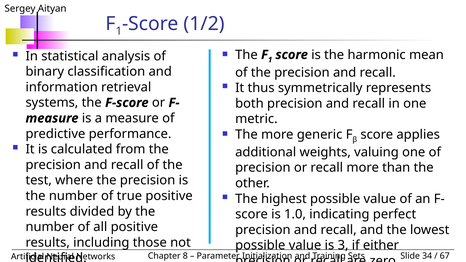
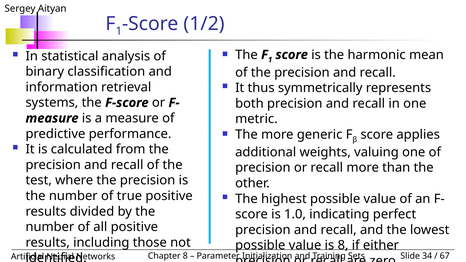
is 3: 3 -> 8 (343, 245)
